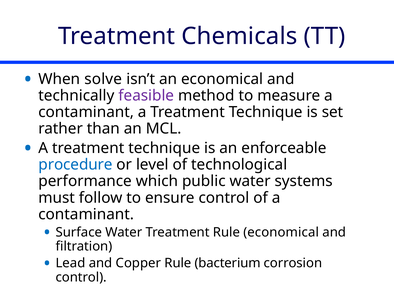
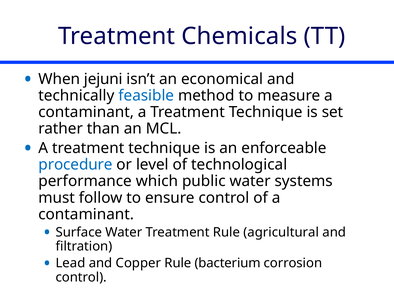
solve: solve -> jejuni (103, 79)
feasible colour: purple -> blue (146, 96)
Rule economical: economical -> agricultural (281, 233)
